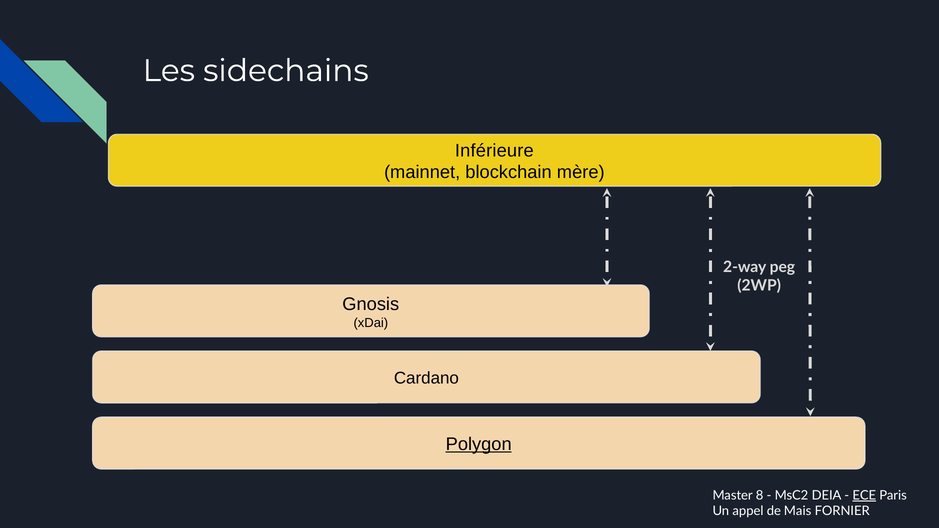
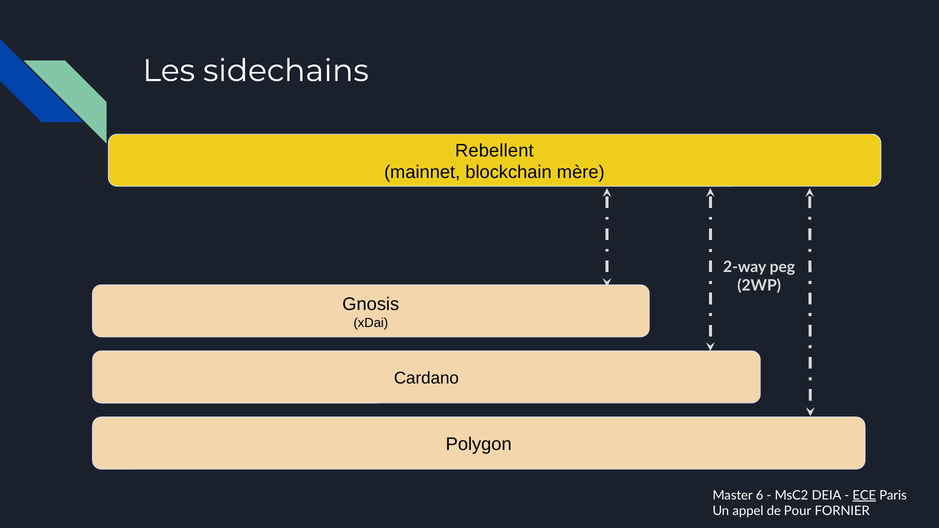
Inférieure: Inférieure -> Rebellent (494, 151)
Polygon underline: present -> none (479, 444)
8: 8 -> 6 (760, 496)
Mais: Mais -> Pour (798, 511)
